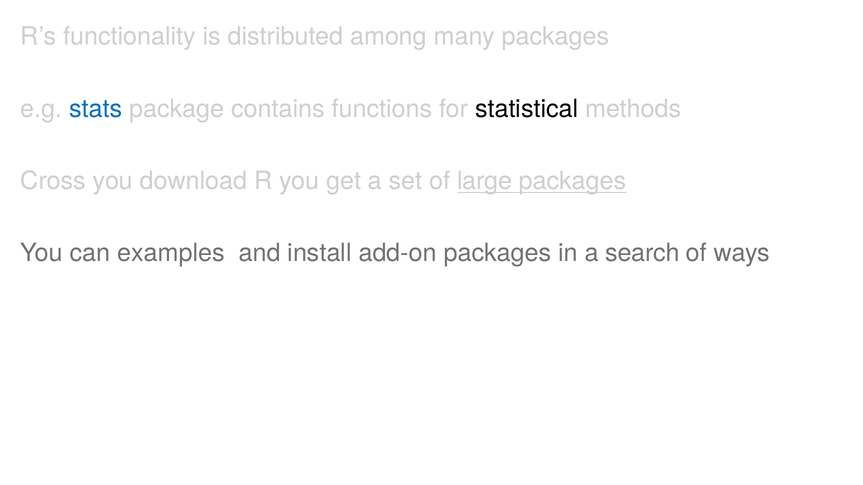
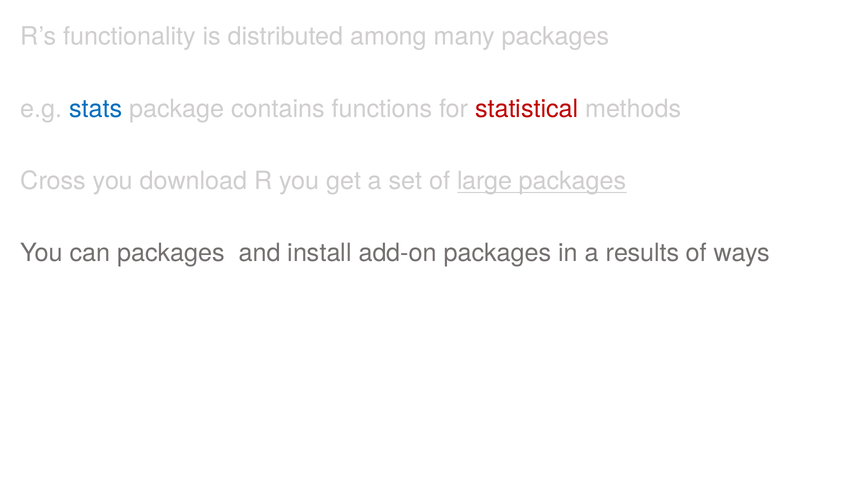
statistical colour: black -> red (527, 109)
can examples: examples -> packages (171, 253)
search: search -> results (642, 253)
